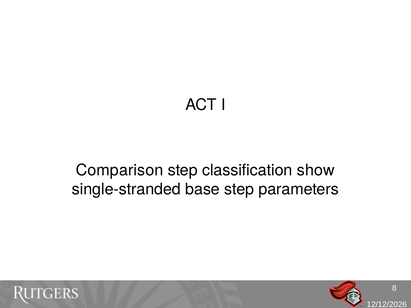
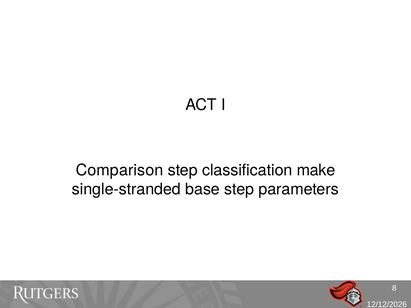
show: show -> make (316, 170)
